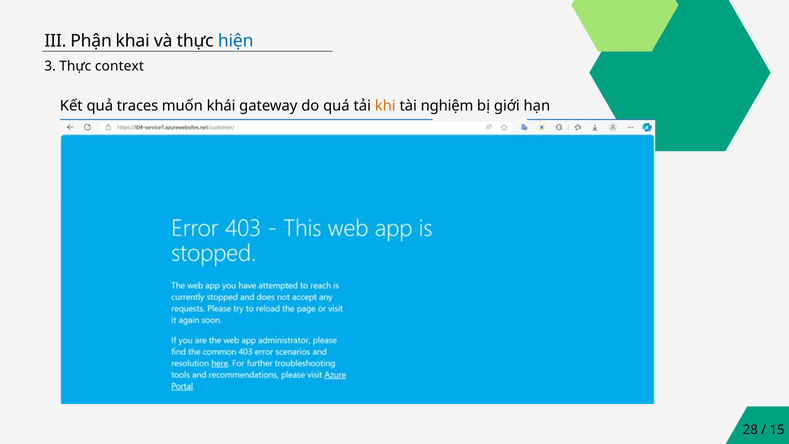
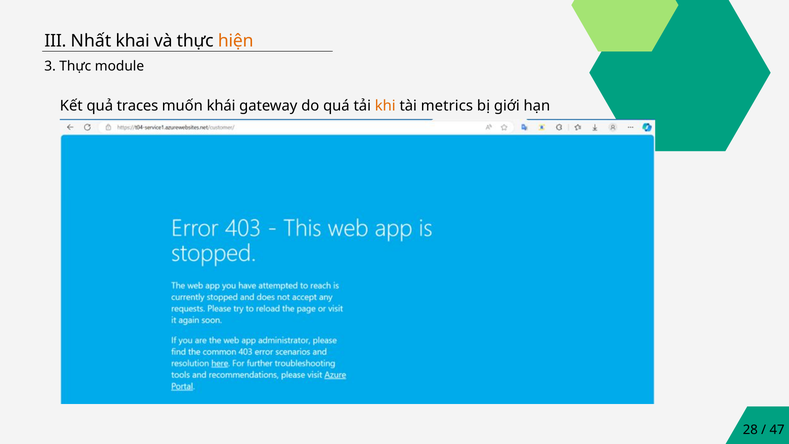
Phận: Phận -> Nhất (91, 41)
hiện colour: blue -> orange (236, 41)
context: context -> module (119, 66)
nghiệm: nghiệm -> metrics (447, 106)
15: 15 -> 47 (777, 430)
